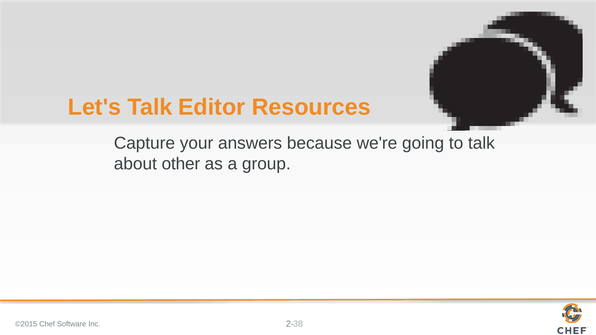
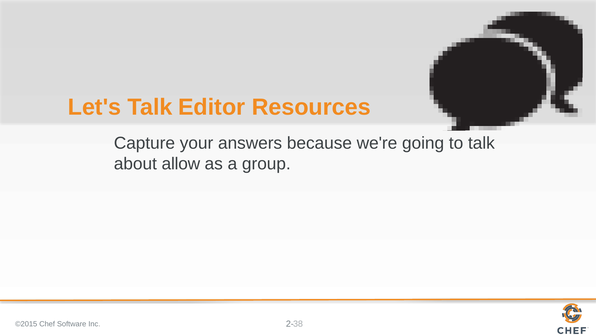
other: other -> allow (181, 164)
